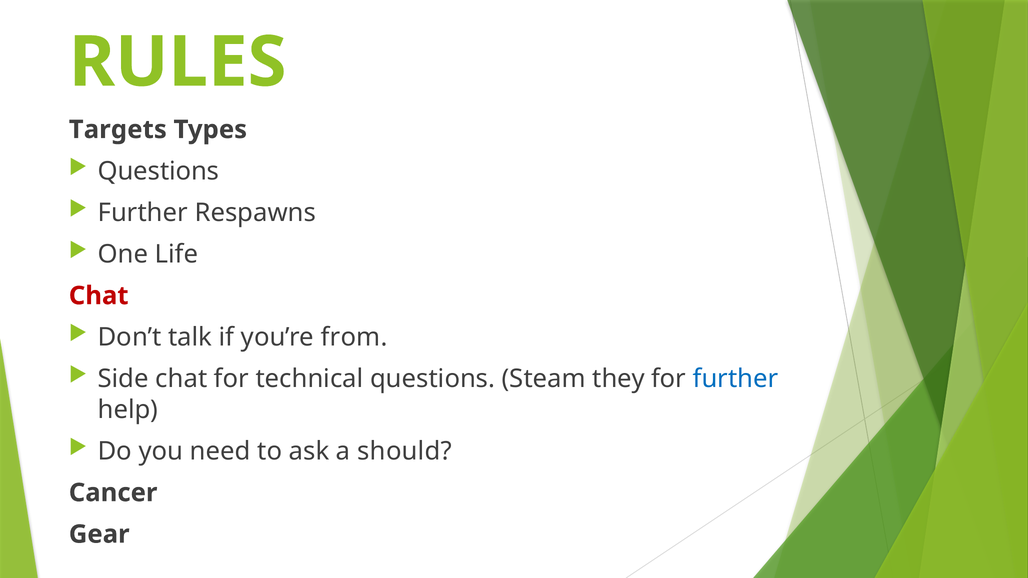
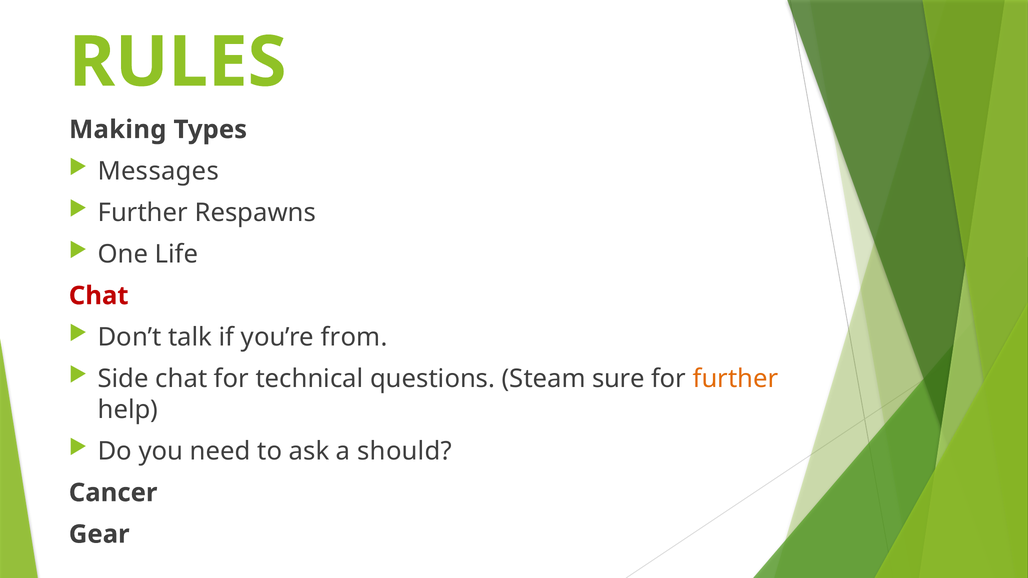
Targets: Targets -> Making (118, 130)
Questions: Questions -> Messages (158, 171)
they: they -> sure (619, 379)
further colour: blue -> orange (735, 379)
